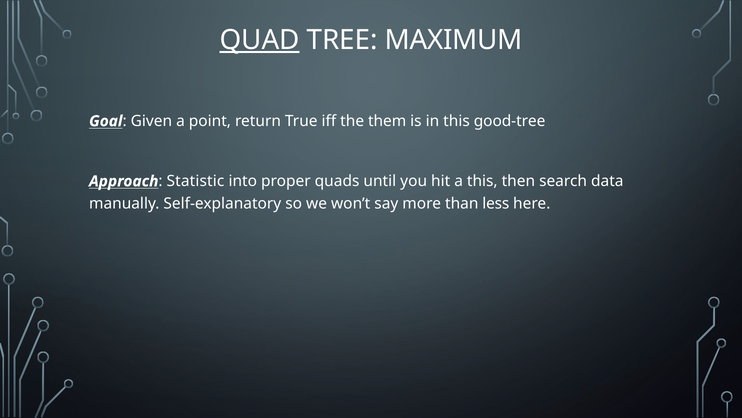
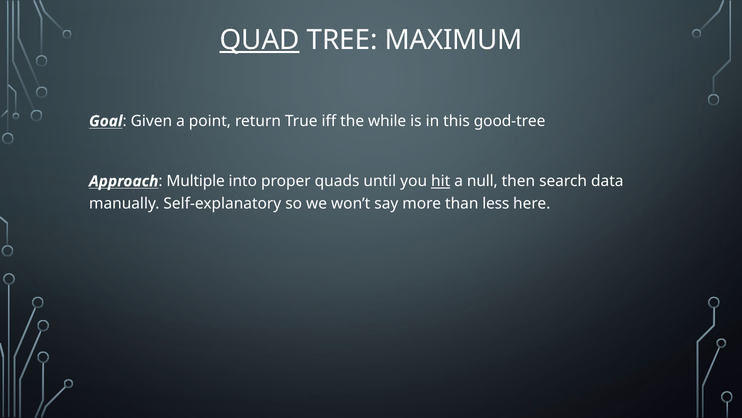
them: them -> while (387, 121)
Statistic: Statistic -> Multiple (196, 181)
hit underline: none -> present (441, 181)
a this: this -> null (482, 181)
